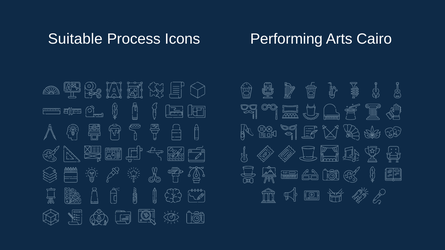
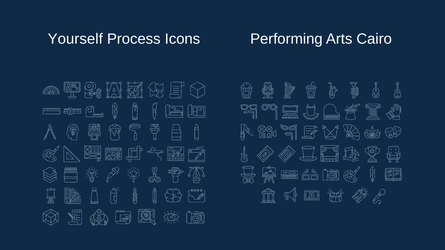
Suitable: Suitable -> Yourself (75, 39)
